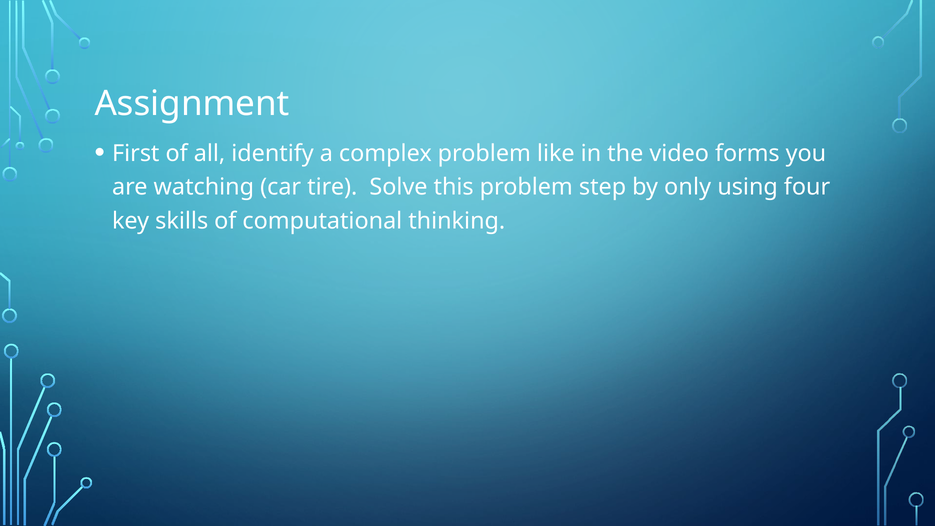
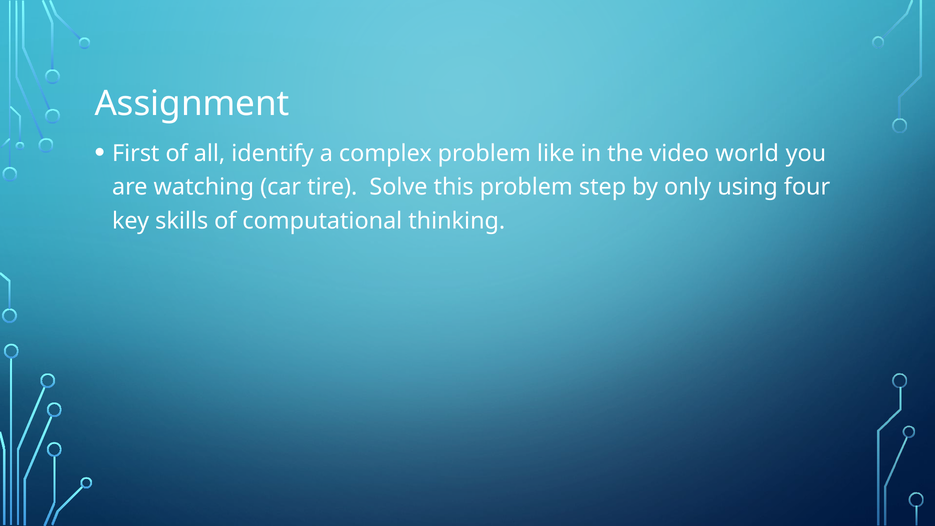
forms: forms -> world (747, 154)
